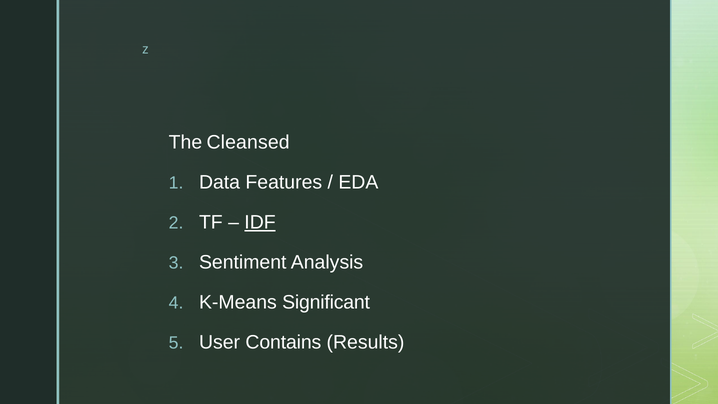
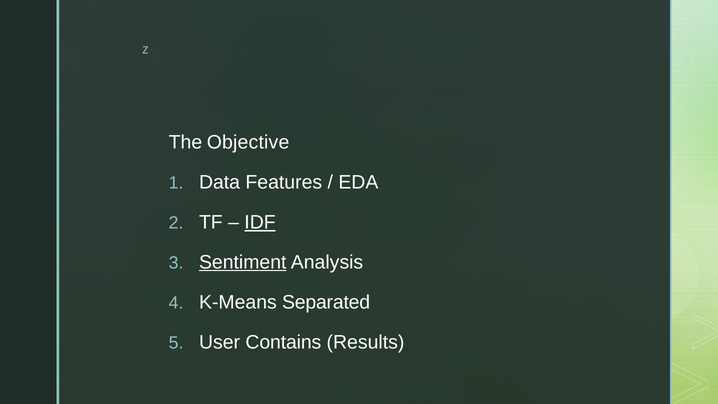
Cleansed: Cleansed -> Objective (248, 142)
Sentiment underline: none -> present (243, 262)
Significant: Significant -> Separated (326, 302)
